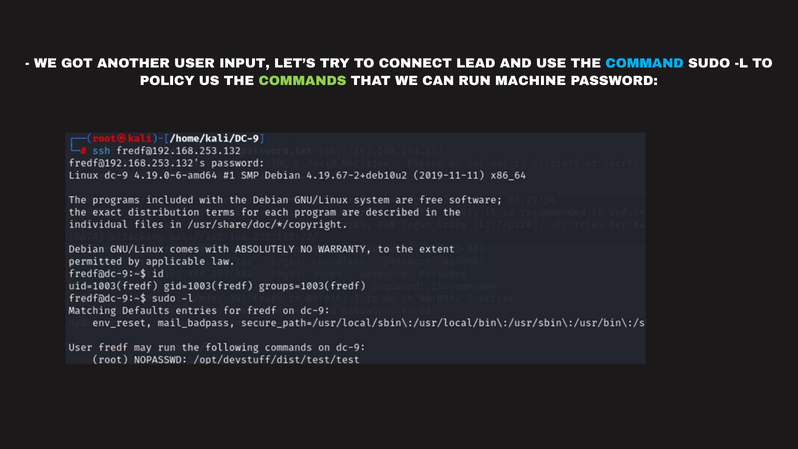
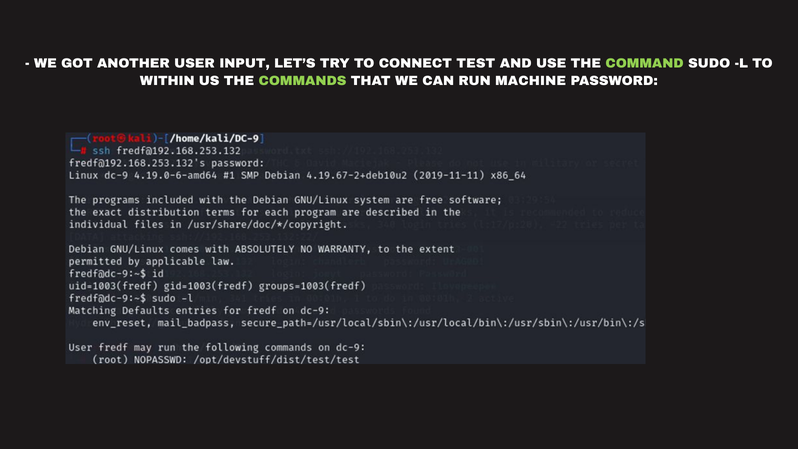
LEAD: LEAD -> TEST (476, 63)
COMMAND colour: light blue -> light green (645, 63)
POLICY: POLICY -> WITHIN (167, 81)
